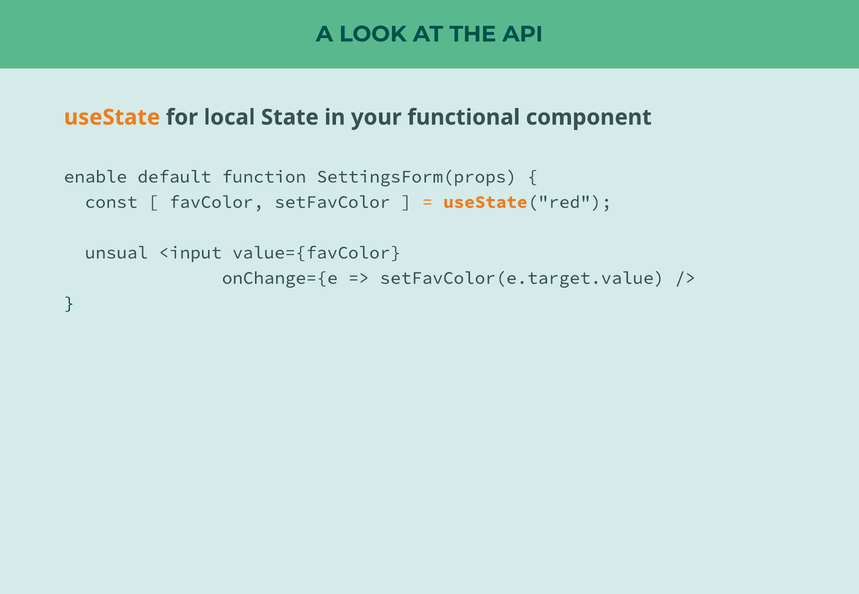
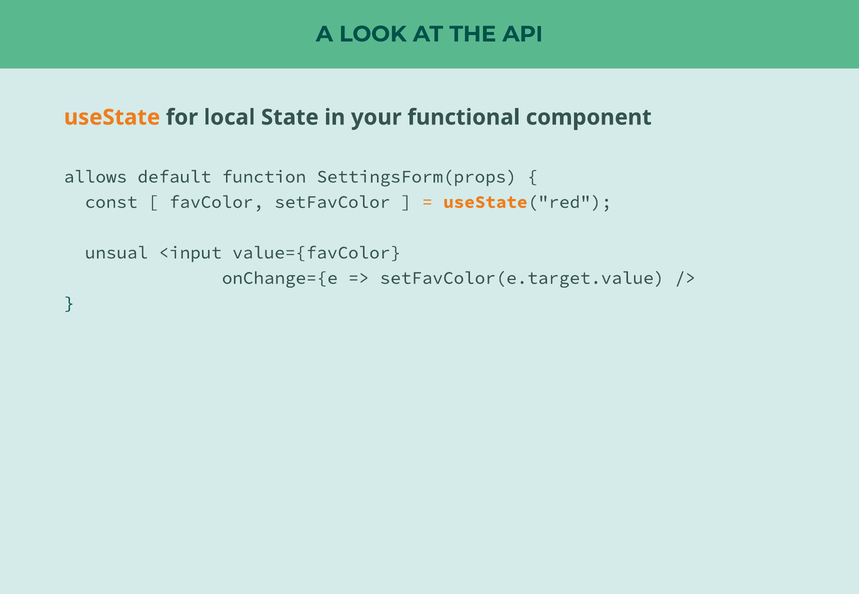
enable: enable -> allows (95, 177)
